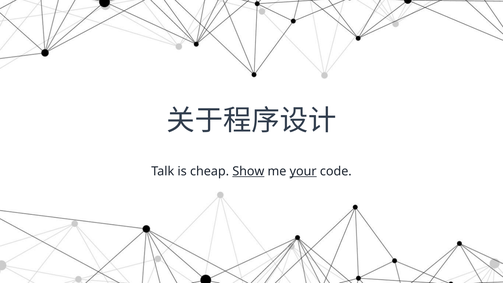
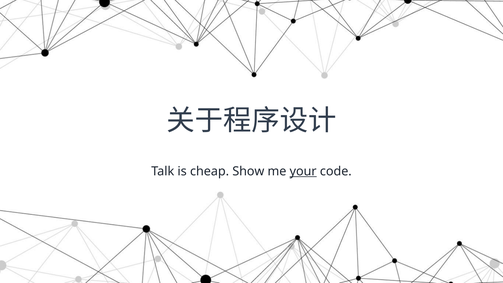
Show underline: present -> none (248, 171)
